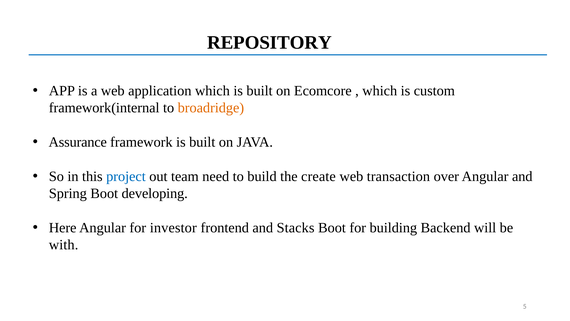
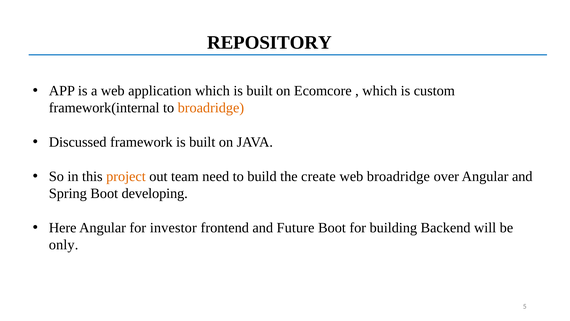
Assurance: Assurance -> Discussed (78, 142)
project colour: blue -> orange (126, 176)
web transaction: transaction -> broadridge (398, 176)
Stacks: Stacks -> Future (296, 228)
with: with -> only (64, 245)
